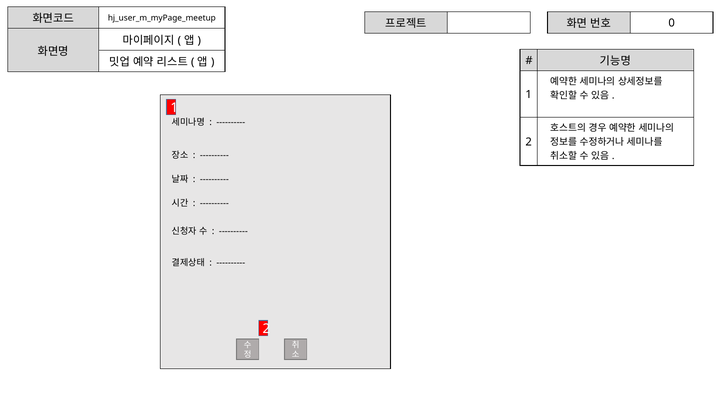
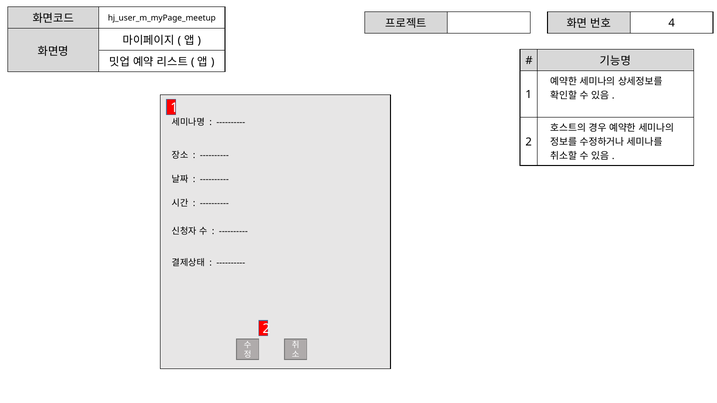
0: 0 -> 4 (672, 23)
